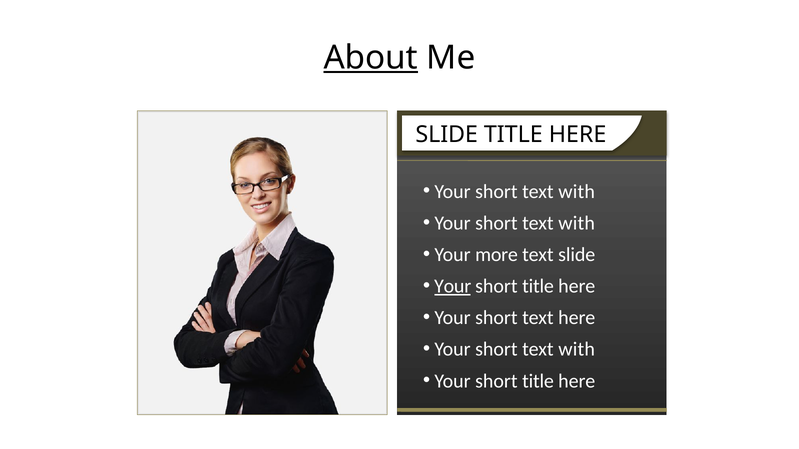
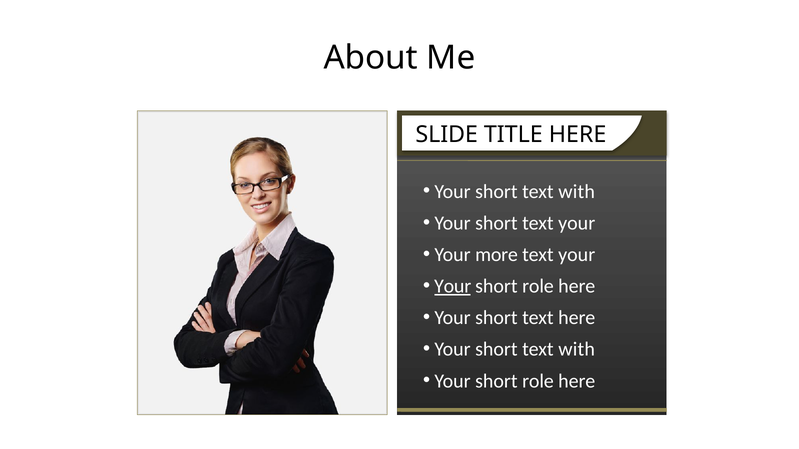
About underline: present -> none (371, 58)
with: with -> your (577, 223)
slide: slide -> your (577, 255)
title: title -> role (538, 286)
title: title -> role (538, 381)
